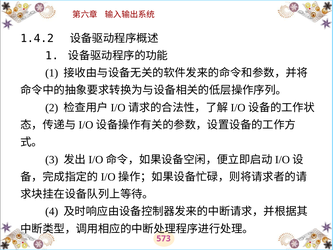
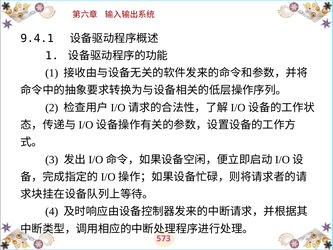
1.4.2: 1.4.2 -> 9.4.1 (37, 38)
